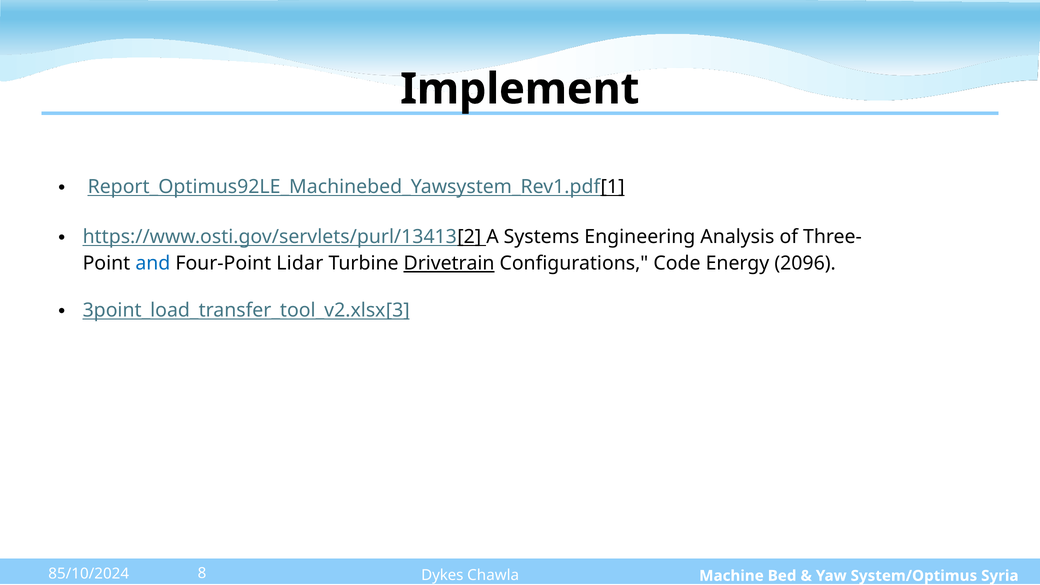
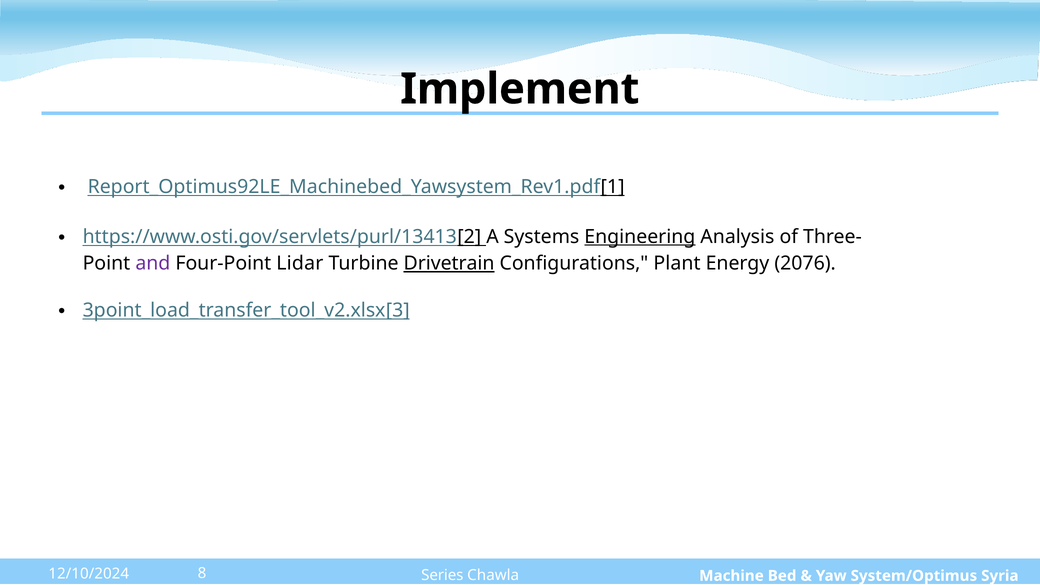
Engineering underline: none -> present (640, 237)
and colour: blue -> purple (153, 263)
Code: Code -> Plant (677, 263)
2096: 2096 -> 2076 (805, 263)
85/10/2024: 85/10/2024 -> 12/10/2024 (89, 574)
Dykes: Dykes -> Series (442, 575)
